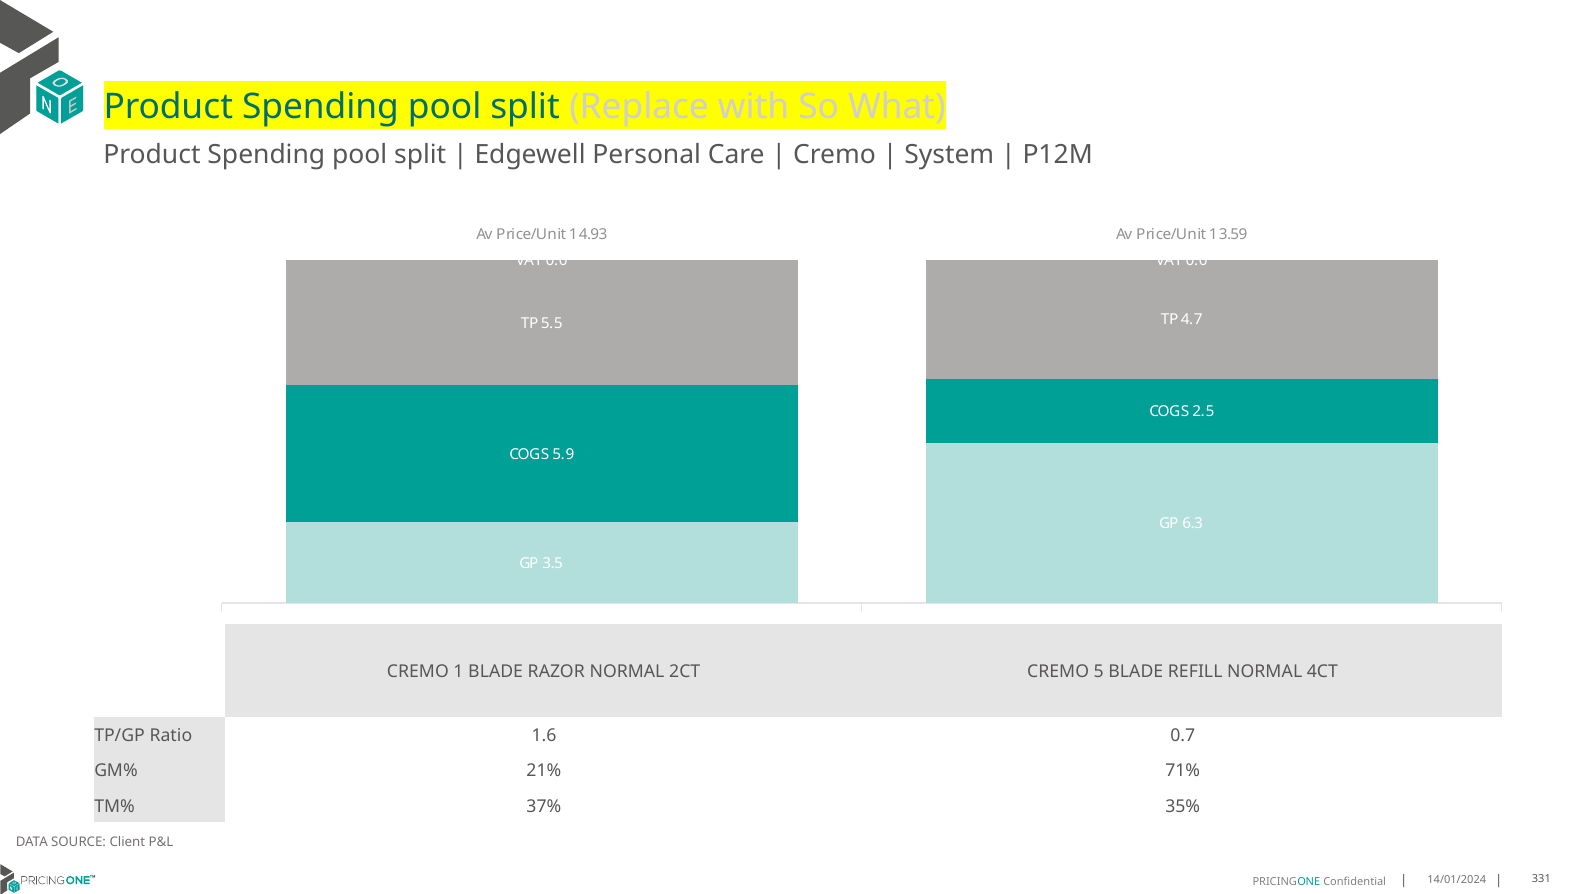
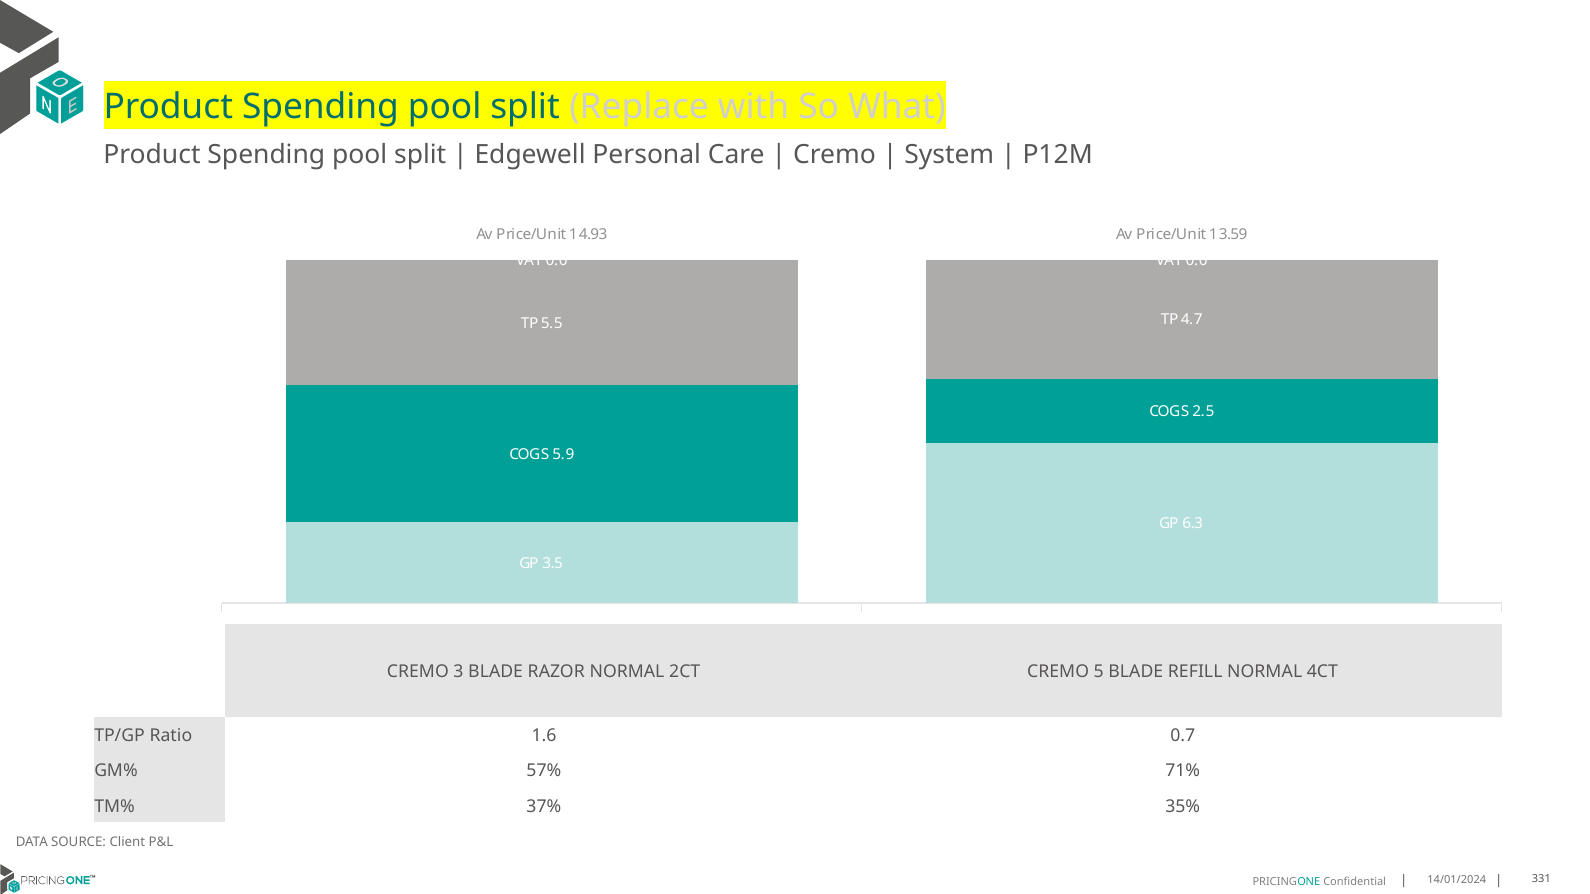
1: 1 -> 3 (458, 672)
21%: 21% -> 57% (544, 771)
